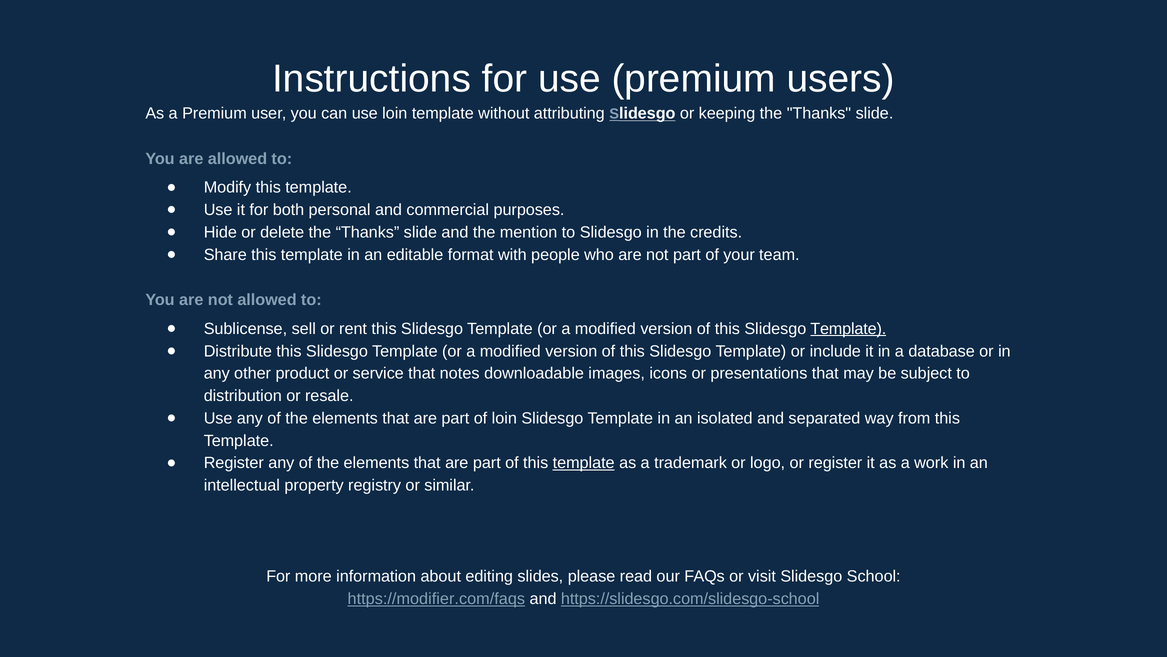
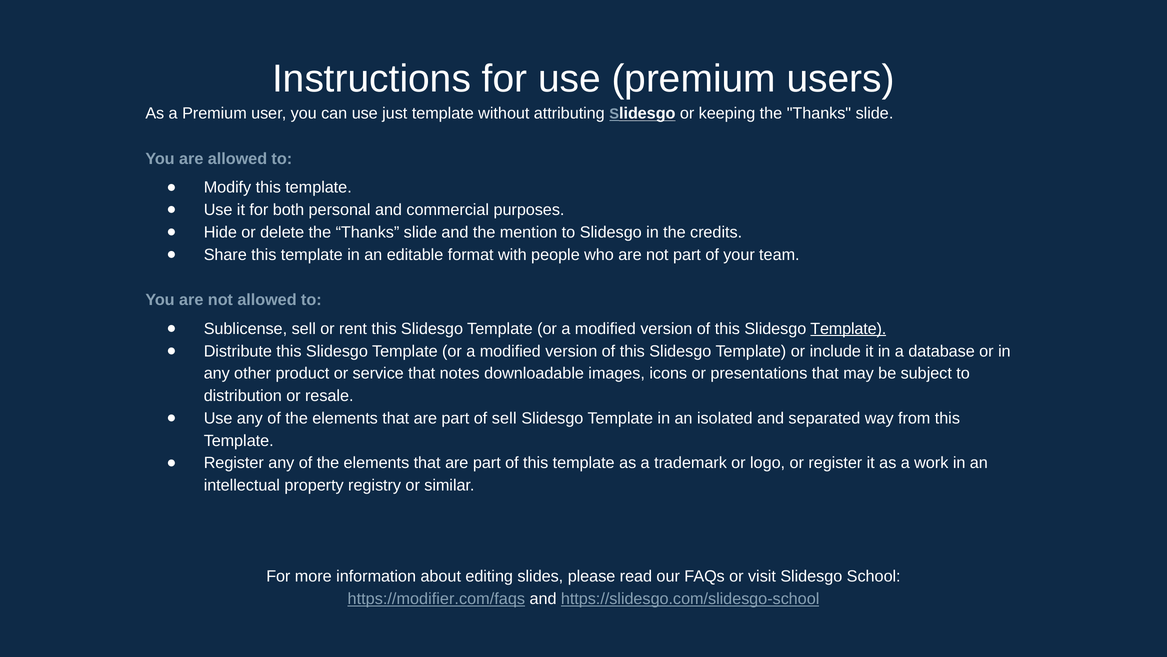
use loin: loin -> just (395, 114)
of loin: loin -> sell (504, 418)
template underline: present -> none (584, 463)
